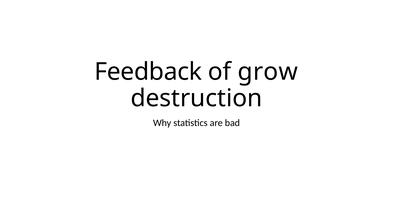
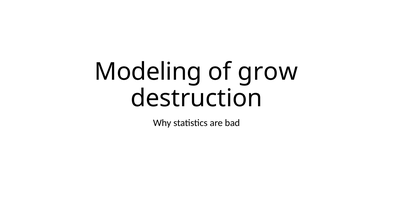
Feedback: Feedback -> Modeling (148, 72)
